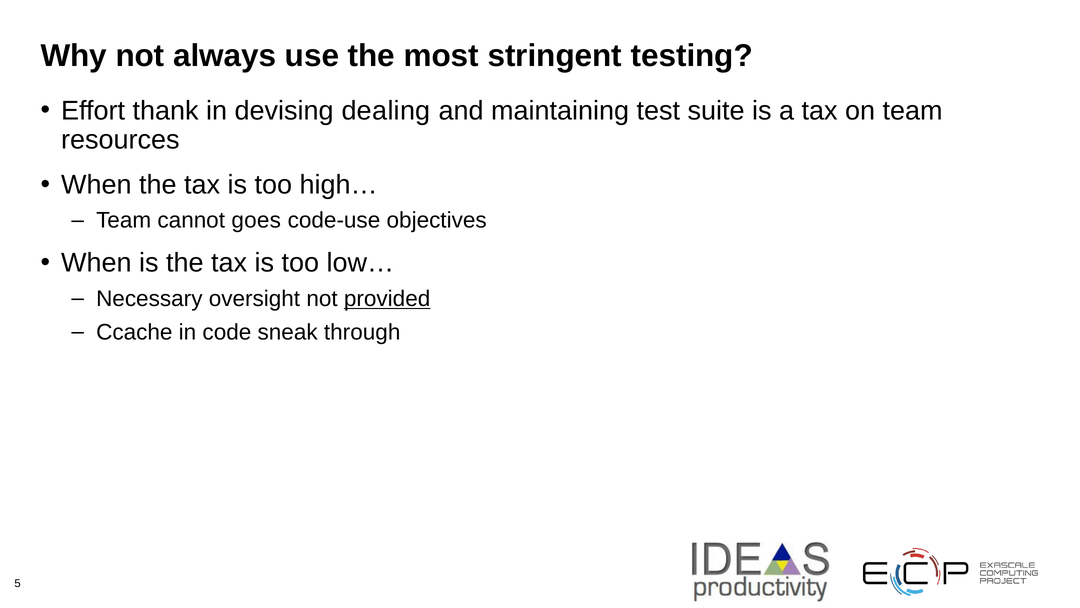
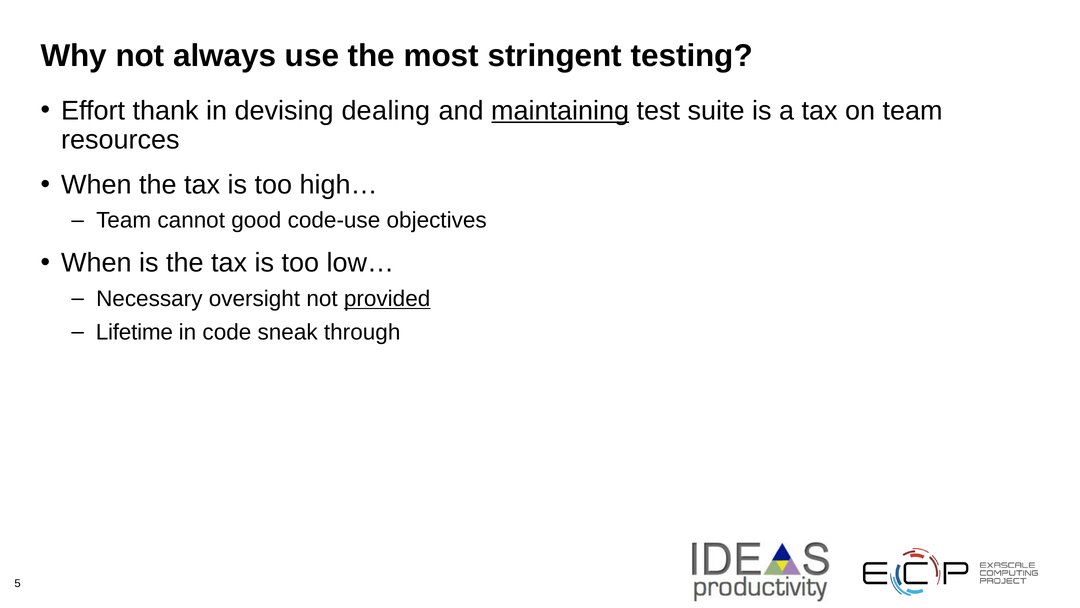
maintaining underline: none -> present (560, 111)
goes: goes -> good (256, 220)
Ccache: Ccache -> Lifetime (134, 332)
